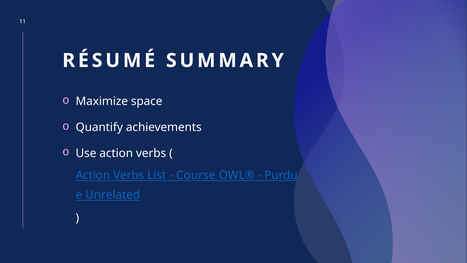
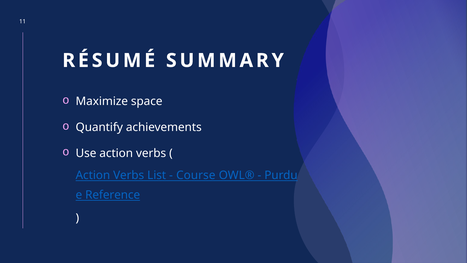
Unrelated: Unrelated -> Reference (113, 195)
